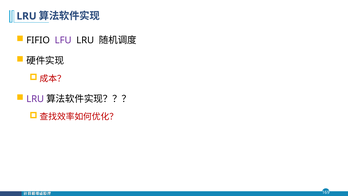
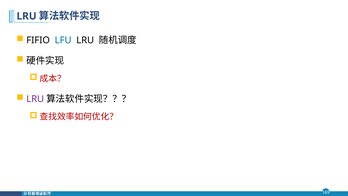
LFU colour: purple -> blue (63, 40)
